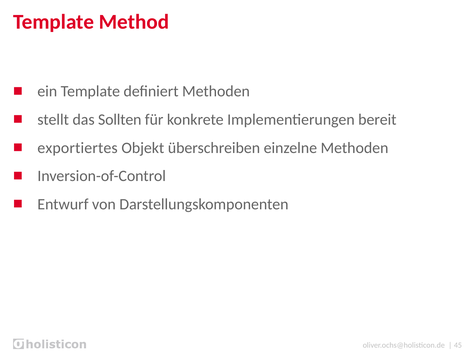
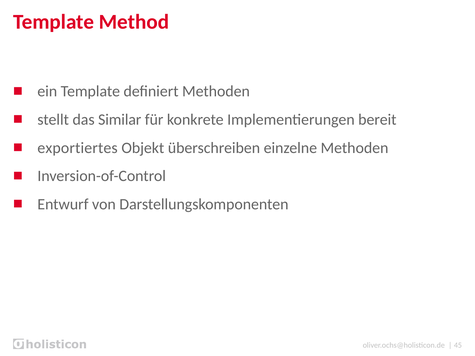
Sollten: Sollten -> Similar (120, 120)
